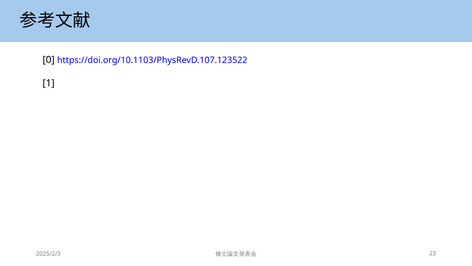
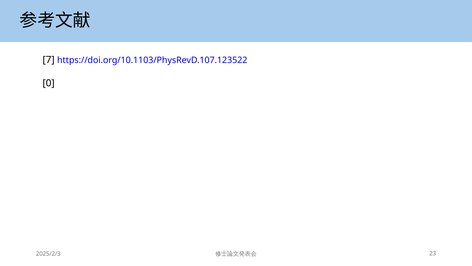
0: 0 -> 7 (49, 60)
1: 1 -> 0 (49, 83)
